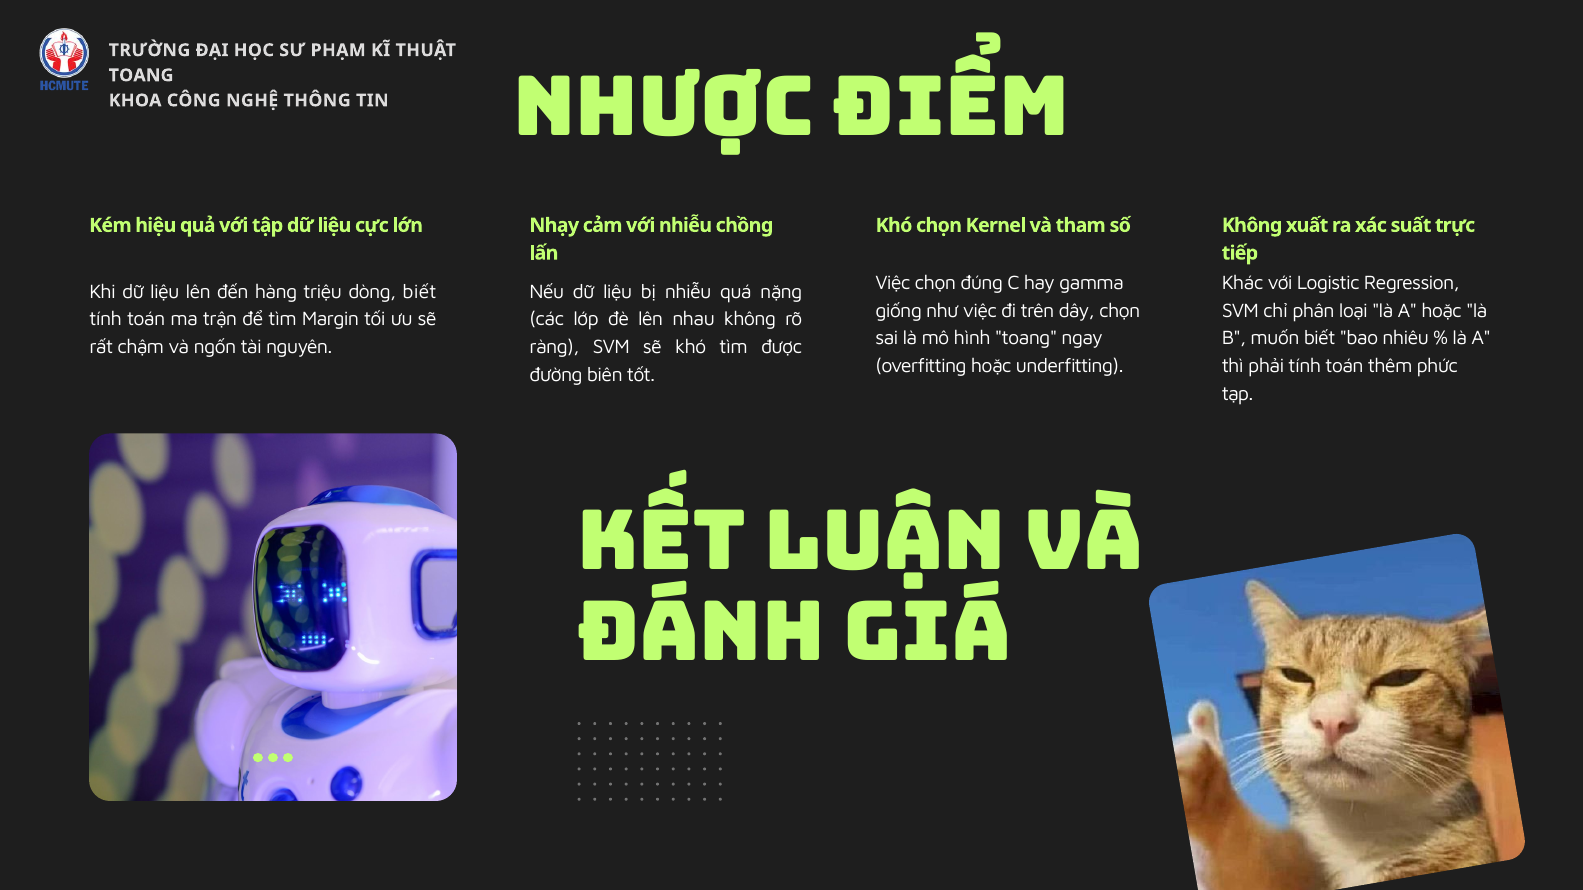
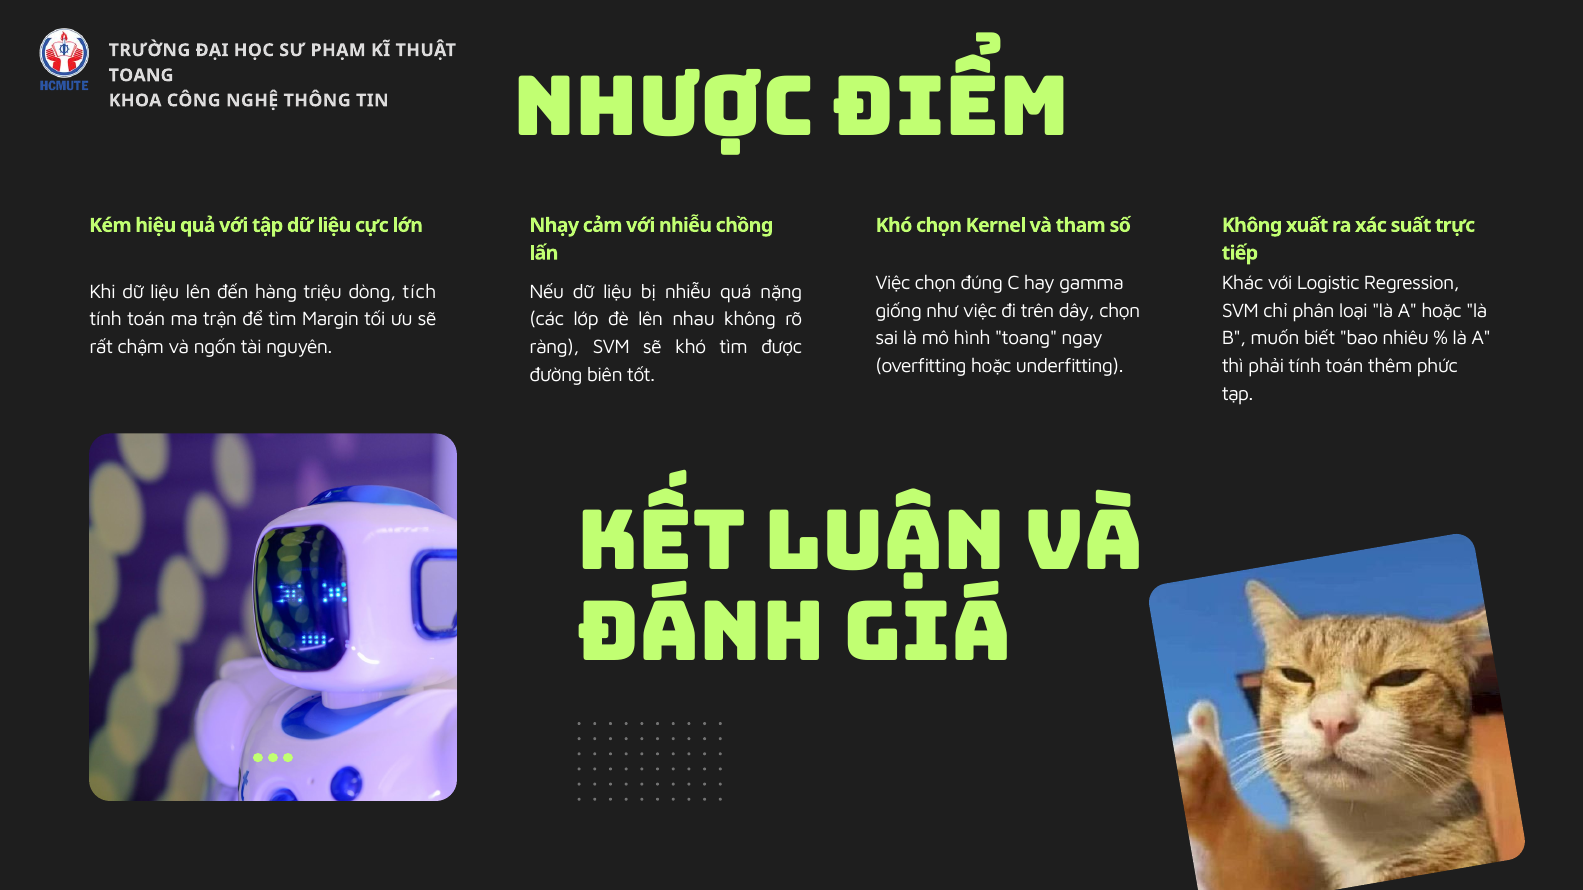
dòng biết: biết -> tích (419, 292)
